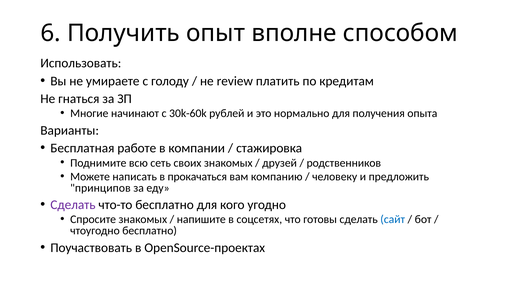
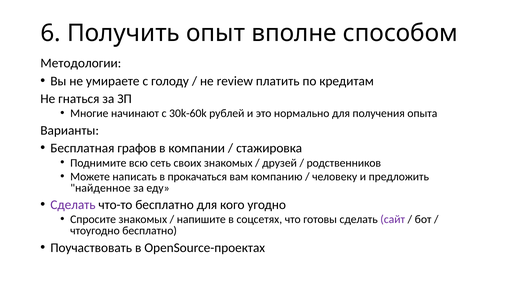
Использовать: Использовать -> Методологии (81, 63)
работе: работе -> графов (137, 148)
принципов: принципов -> найденное (100, 188)
сайт colour: blue -> purple (393, 220)
